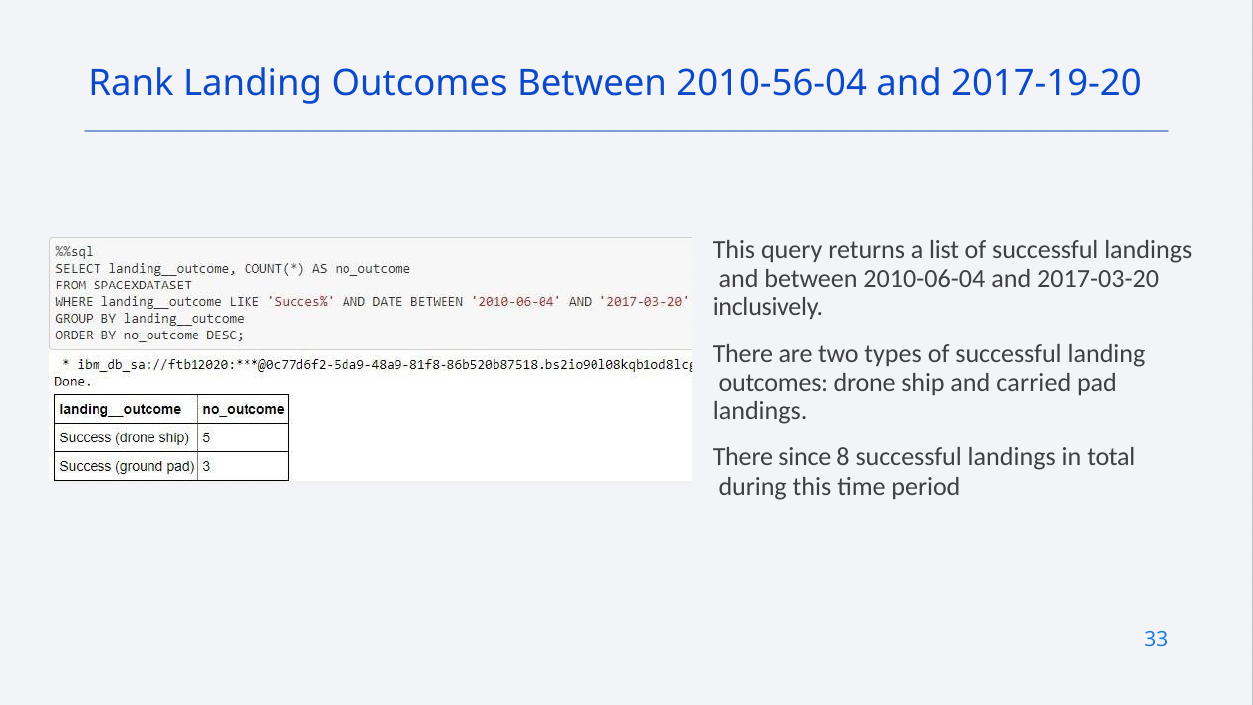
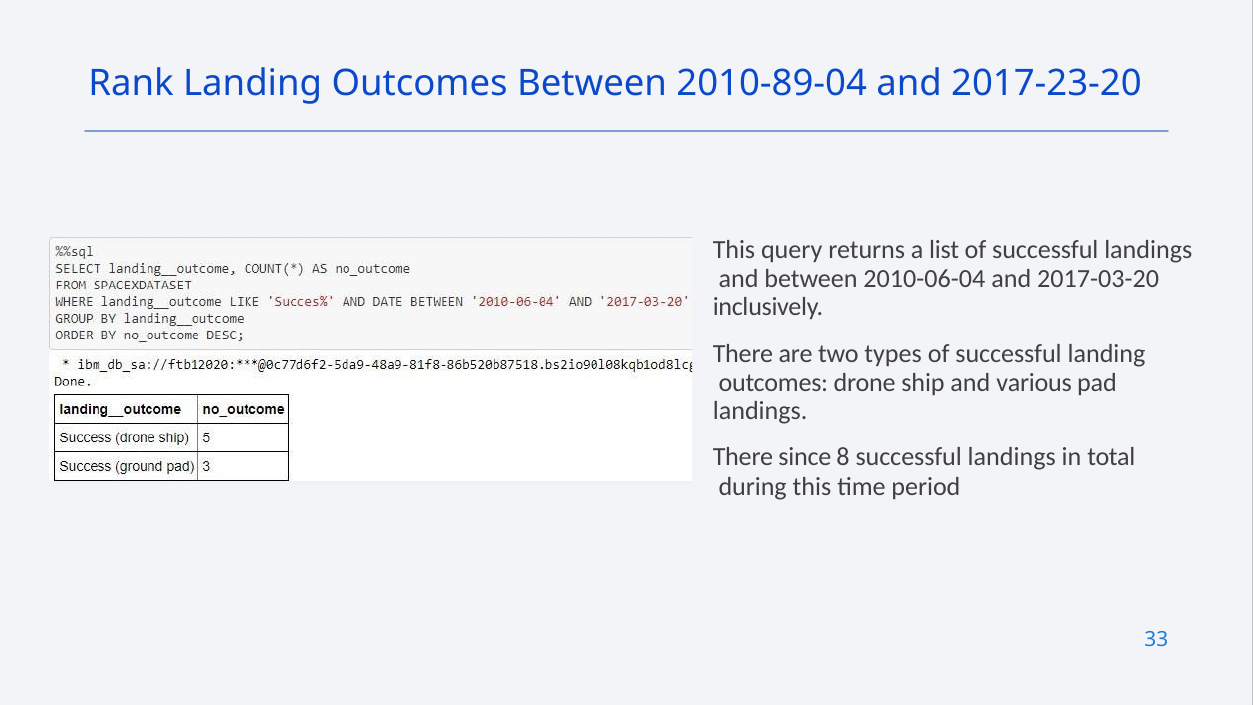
2010-56-04: 2010-56-04 -> 2010-89-04 (772, 83)
2017-19-20: 2017-19-20 -> 2017-23-20 (1047, 83)
carried: carried -> various (1034, 382)
